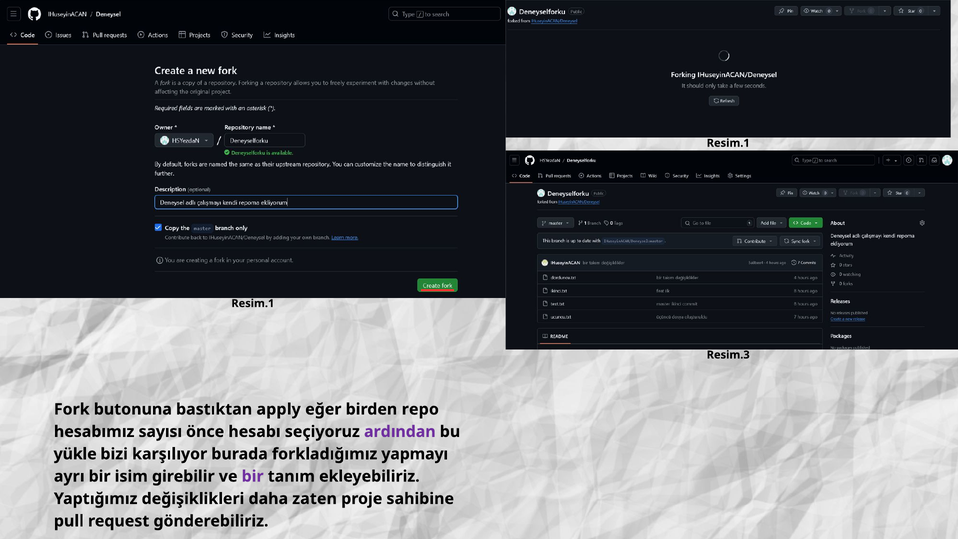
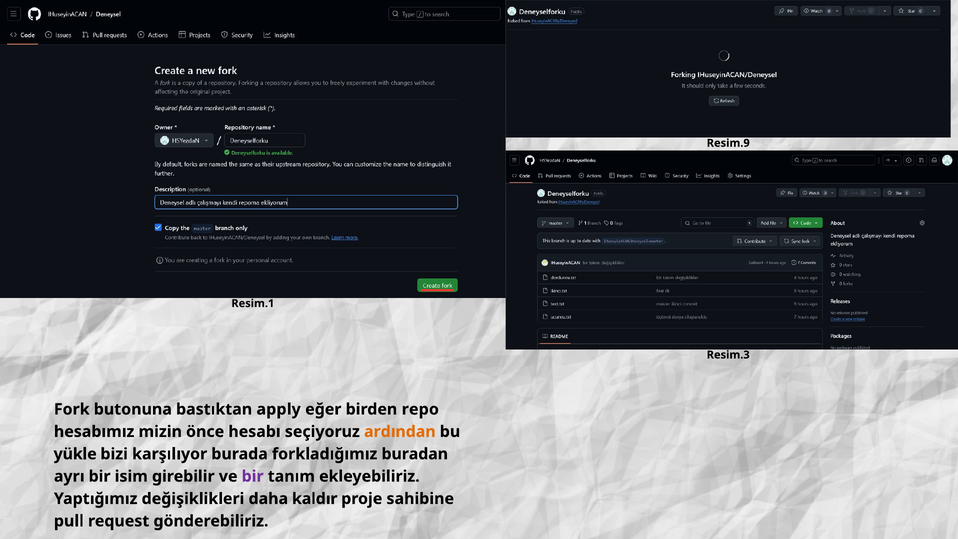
Resim.1: Resim.1 -> Resim.9 (728, 143)
sayısı: sayısı -> mizin (160, 432)
ardından colour: purple -> orange (400, 432)
yapmayı: yapmayı -> buradan (415, 454)
zaten: zaten -> kaldır (315, 499)
